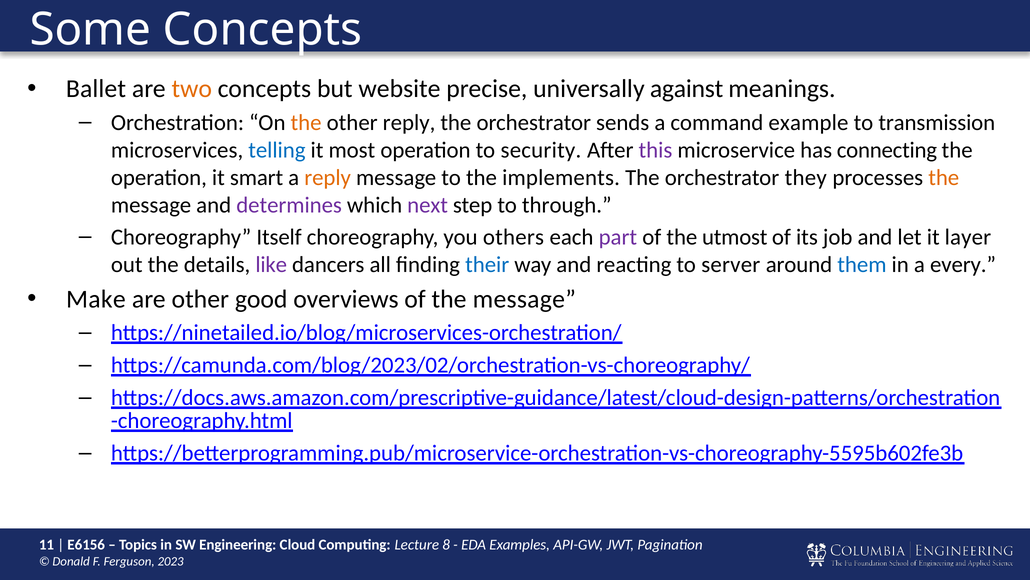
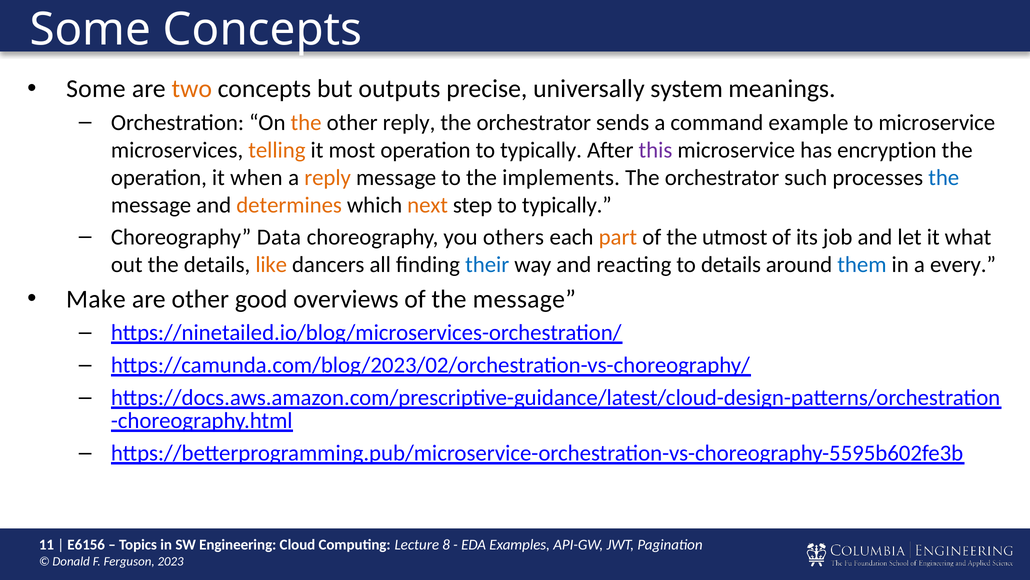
Ballet: Ballet -> Some (96, 89)
website: website -> outputs (399, 89)
against: against -> system (687, 89)
to transmission: transmission -> microservice (937, 122)
telling colour: blue -> orange (277, 150)
operation to security: security -> typically (541, 150)
connecting: connecting -> encryption (887, 150)
smart: smart -> when (256, 177)
they: they -> such (806, 177)
the colour: orange -> blue (944, 177)
determines colour: purple -> orange (289, 205)
next colour: purple -> orange (428, 205)
step to through: through -> typically (567, 205)
Itself: Itself -> Data (279, 237)
part colour: purple -> orange (618, 237)
layer: layer -> what (968, 237)
like colour: purple -> orange (271, 264)
to server: server -> details (731, 264)
